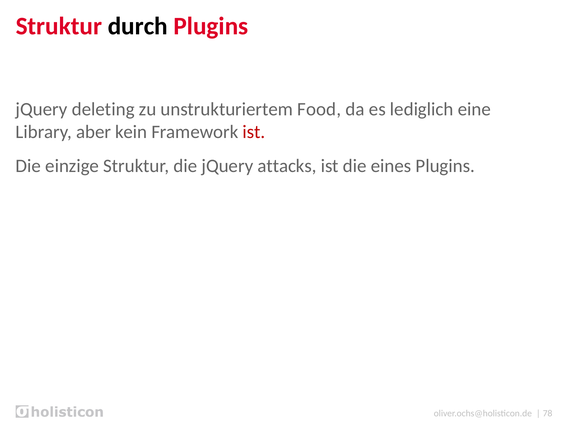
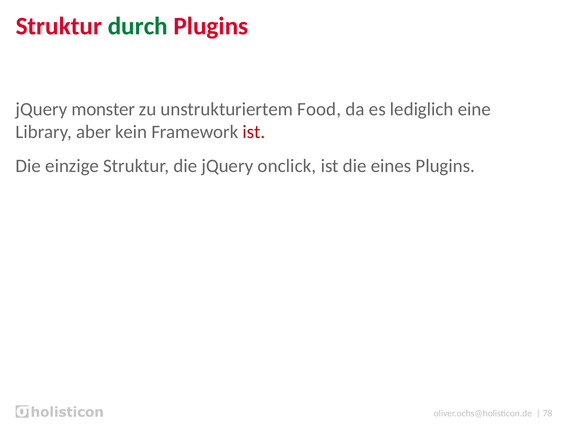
durch colour: black -> green (138, 26)
deleting: deleting -> monster (103, 109)
attacks: attacks -> onclick (287, 166)
